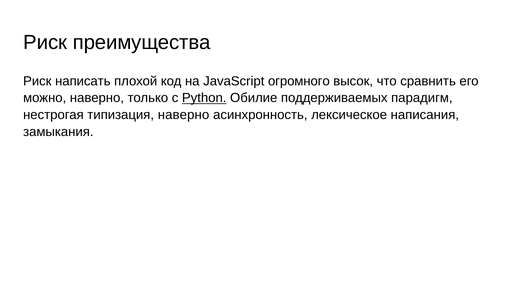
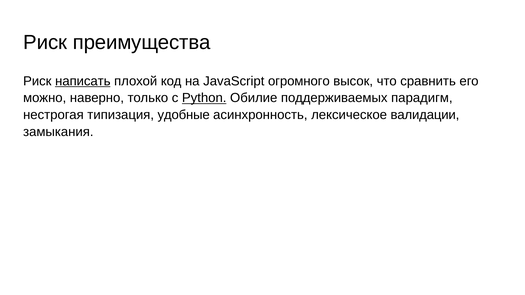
написать underline: none -> present (83, 81)
типизация наверно: наверно -> удобные (184, 115)
написания: написания -> валидации (425, 115)
